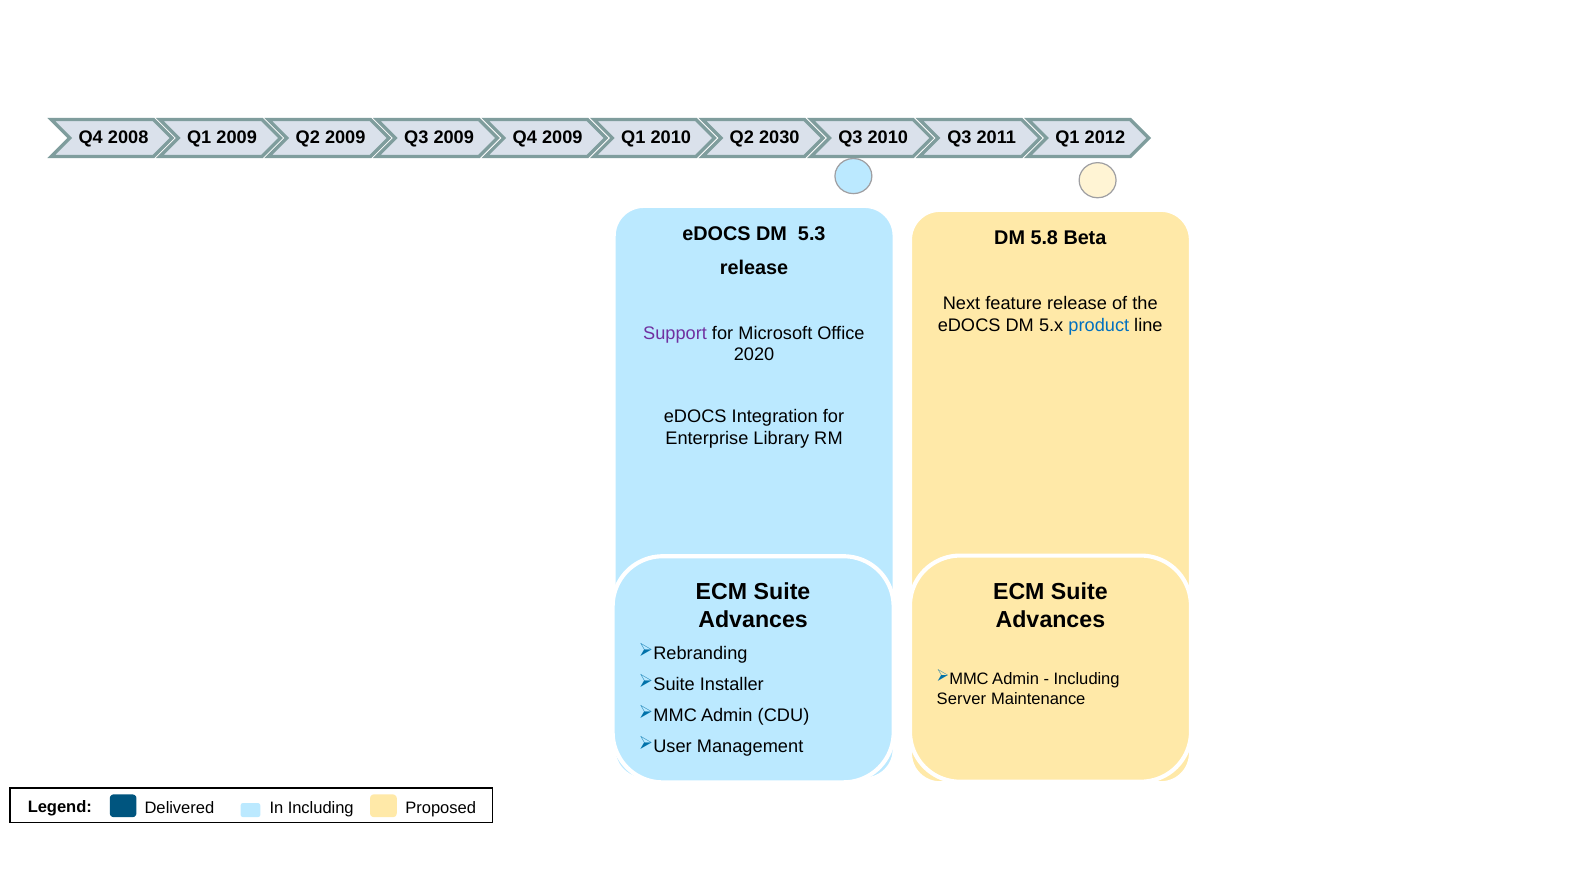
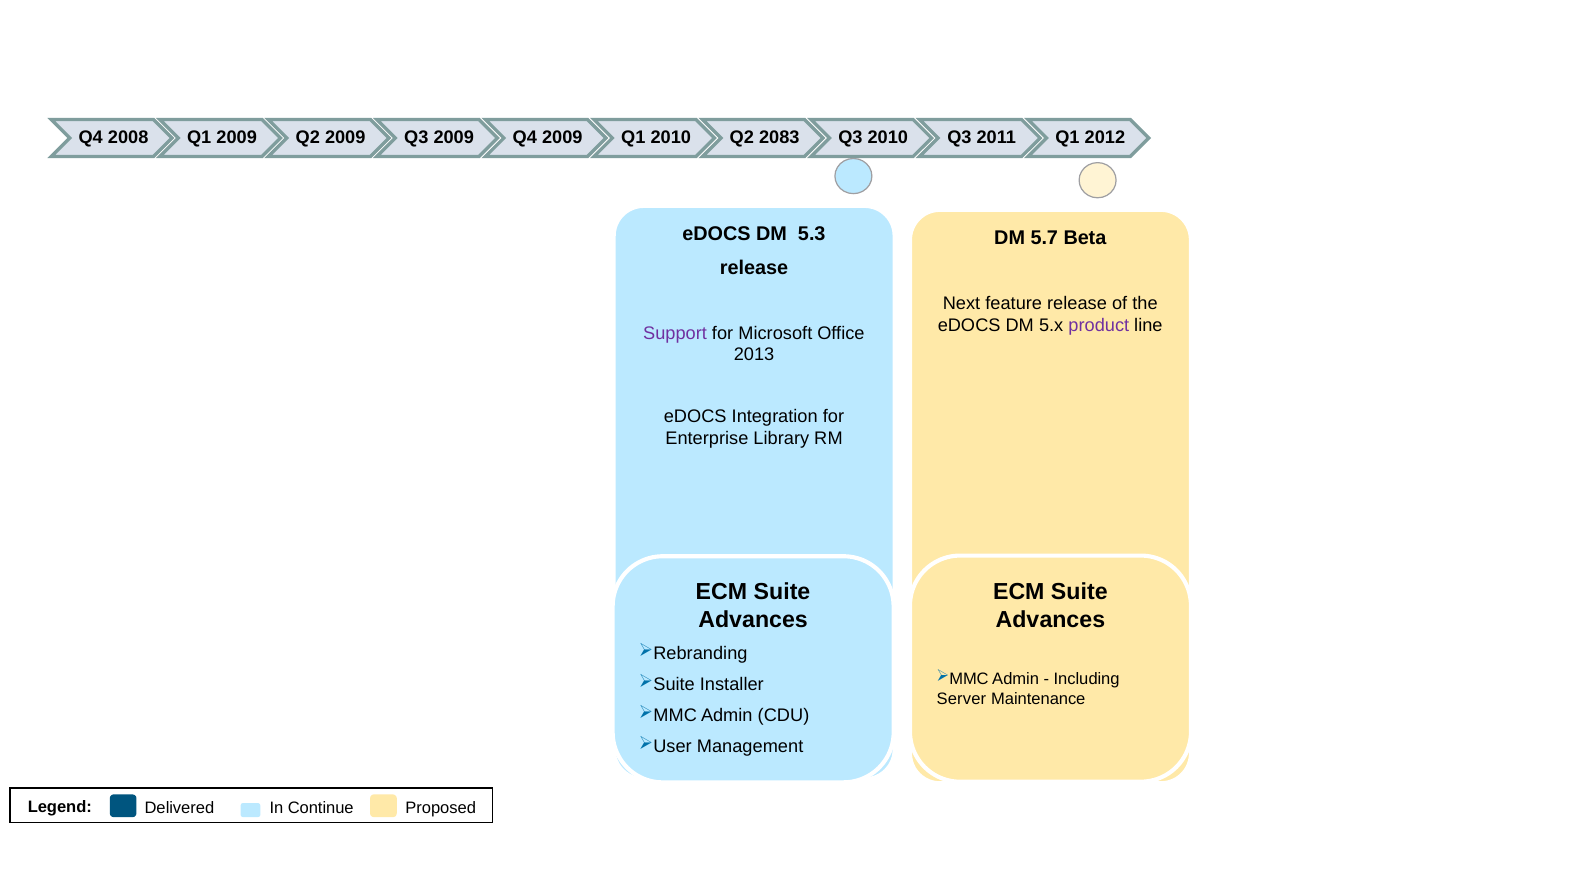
2030: 2030 -> 2083 (779, 138)
5.8: 5.8 -> 5.7 (1044, 238)
product colour: blue -> purple (1099, 325)
2020: 2020 -> 2013 (754, 355)
In Including: Including -> Continue (321, 808)
